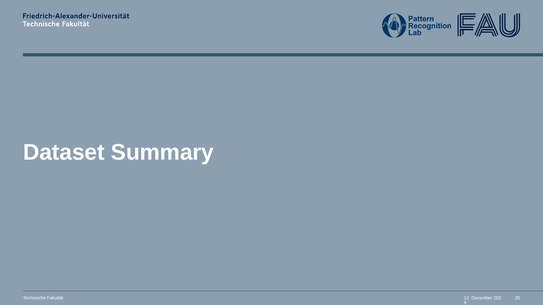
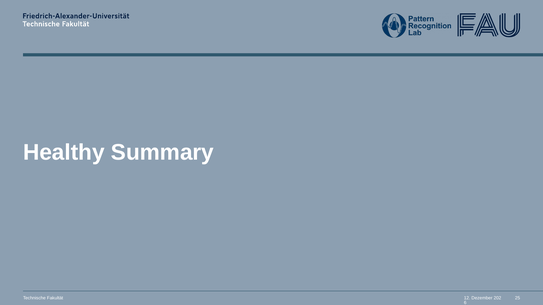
Dataset: Dataset -> Healthy (64, 153)
